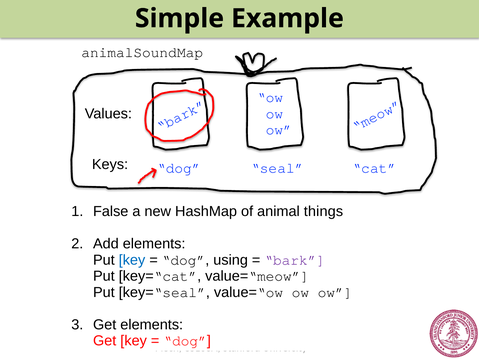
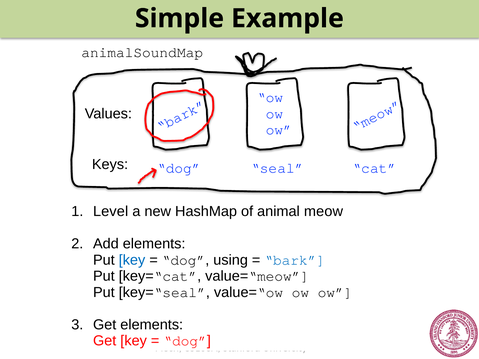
False: False -> Level (111, 212)
things: things -> meow (323, 212)
bark colour: purple -> blue (295, 260)
